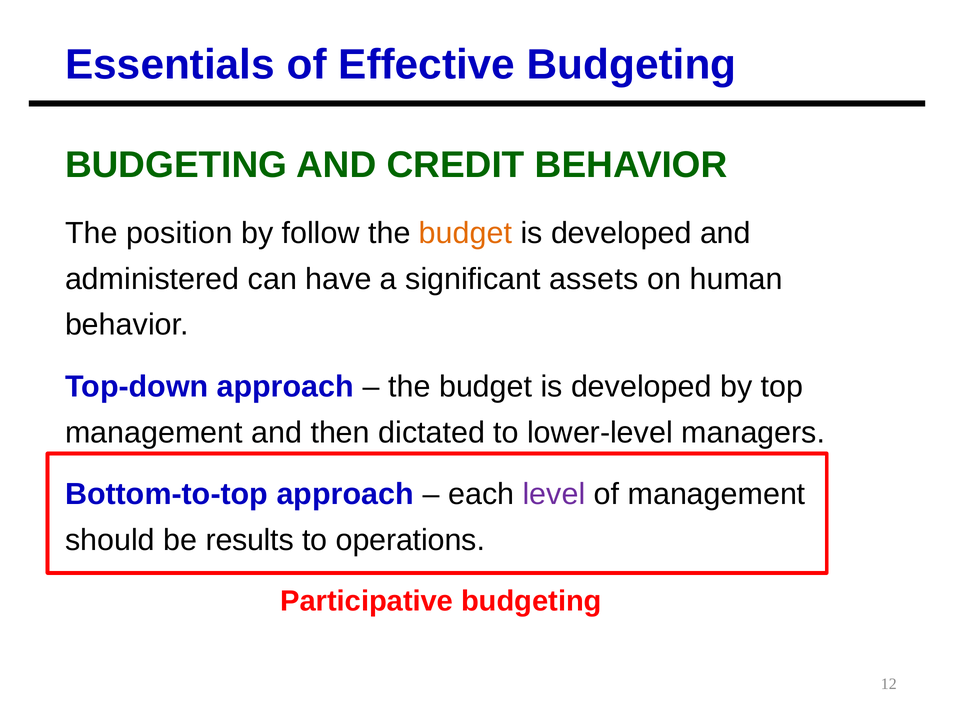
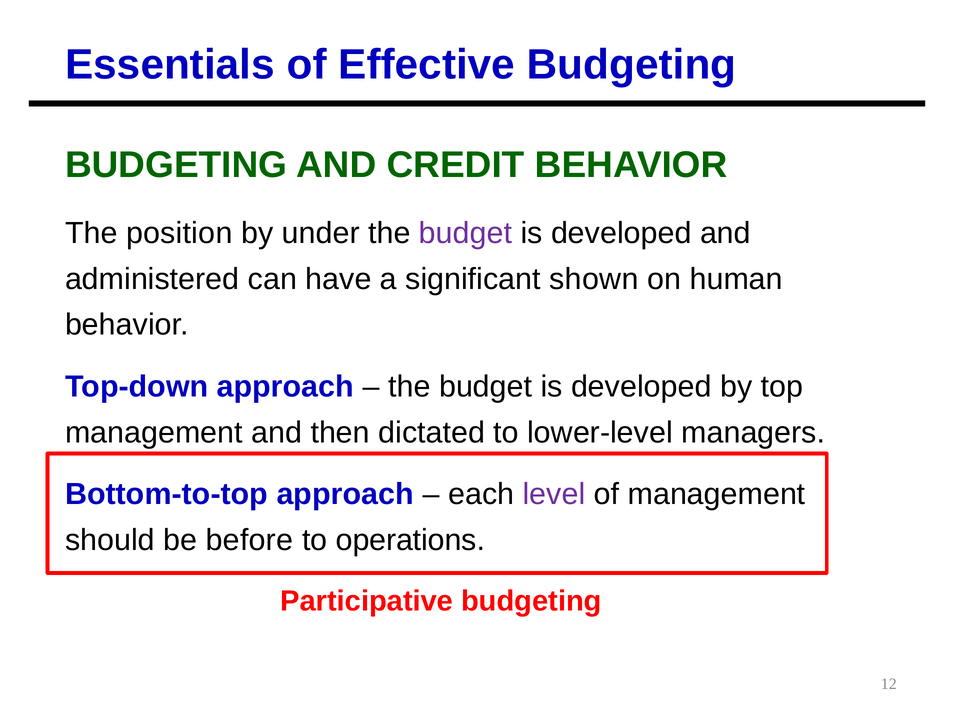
follow: follow -> under (321, 233)
budget colour: orange -> purple (465, 233)
assets: assets -> shown (594, 279)
results: results -> before (249, 540)
